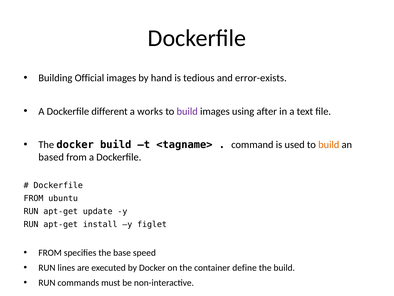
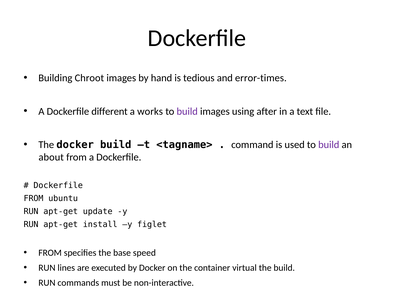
Official: Official -> Chroot (89, 78)
error-exists: error-exists -> error-times (261, 78)
build colour: orange -> purple (329, 144)
based: based -> about (51, 157)
define: define -> virtual (245, 267)
